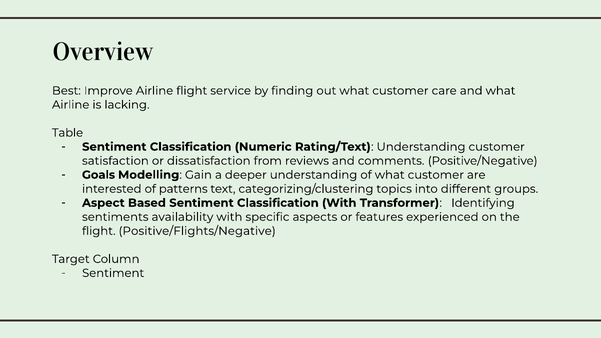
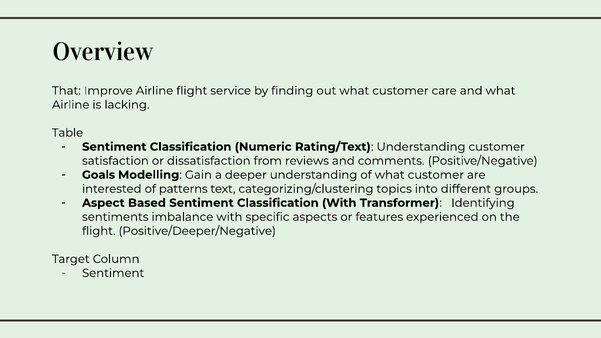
Best: Best -> That (66, 91)
availability: availability -> imbalance (182, 217)
Positive/Flights/Negative: Positive/Flights/Negative -> Positive/Deeper/Negative (197, 231)
